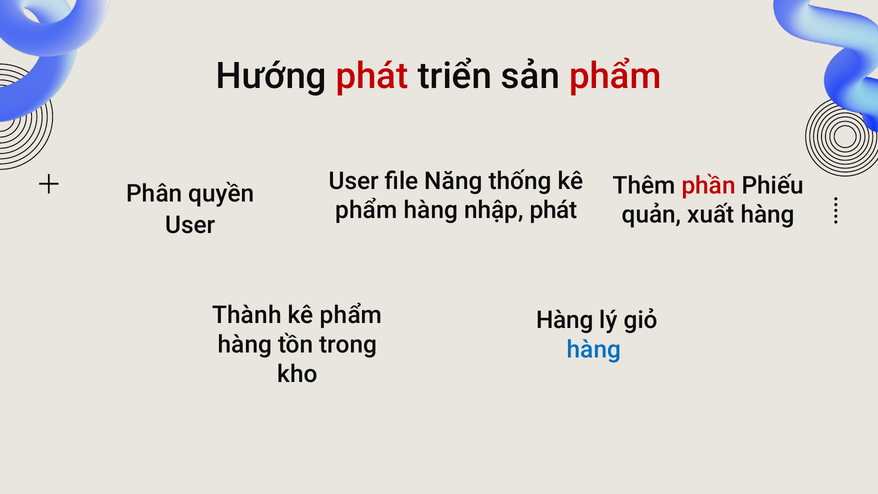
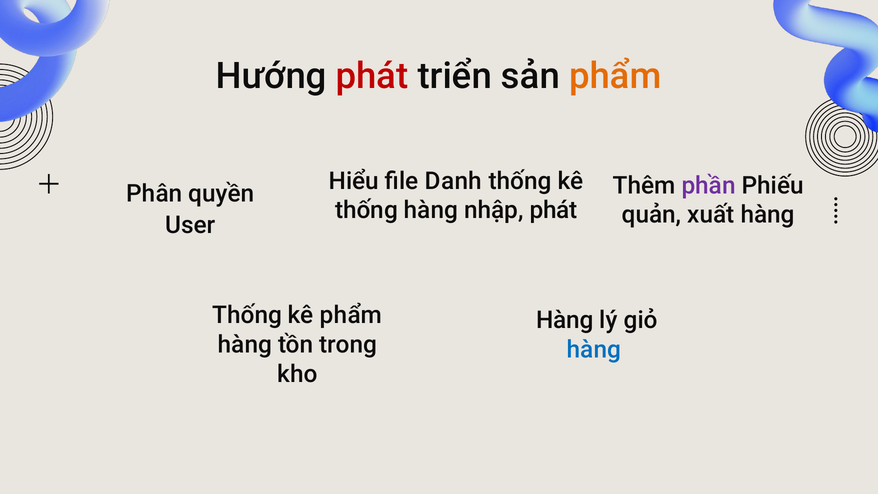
phẩm colour: red -> orange (615, 76)
User: User -> Hiểu (354, 181)
Năng: Năng -> Danh (453, 181)
phần colour: red -> purple (709, 186)
phẩm: phẩm -> thống (366, 210)
Thành: Thành -> Thống (247, 315)
